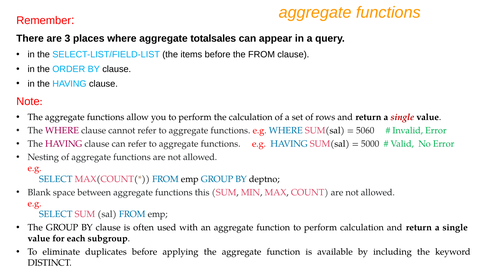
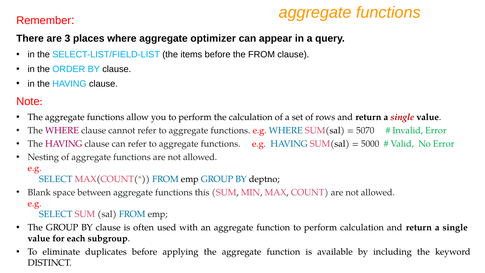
totalsales: totalsales -> optimizer (213, 38)
5060: 5060 -> 5070 (365, 130)
